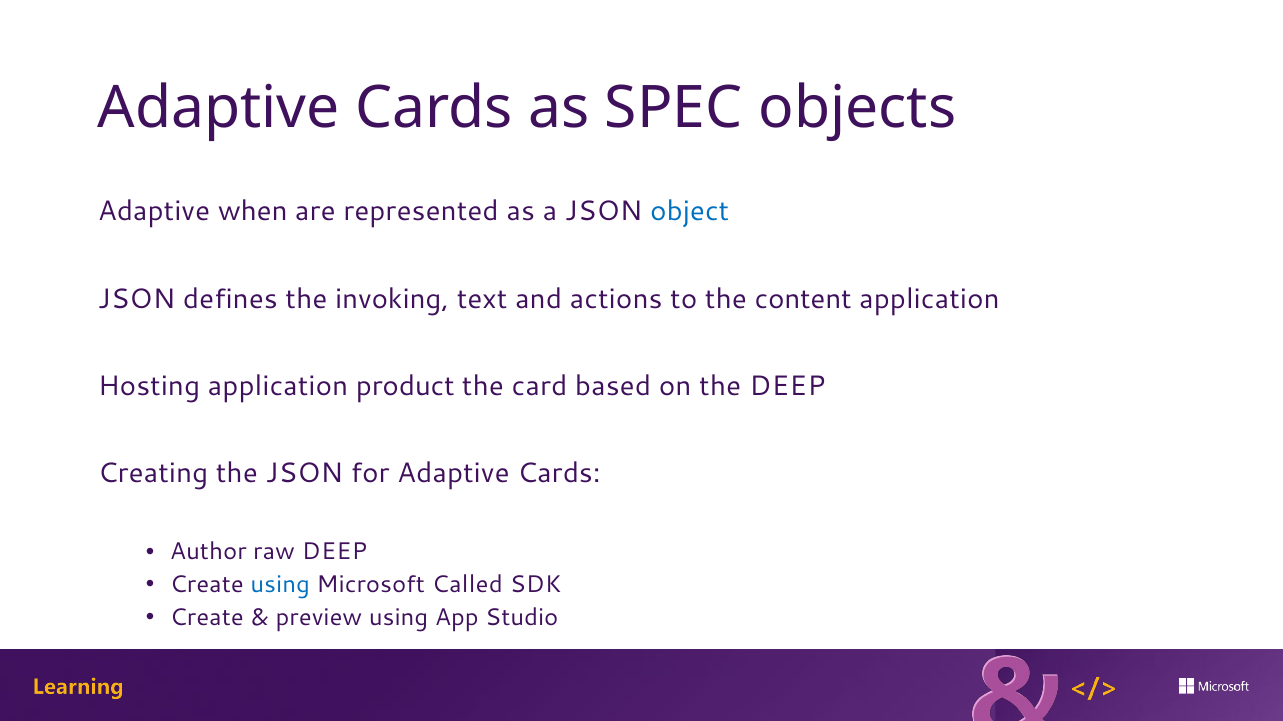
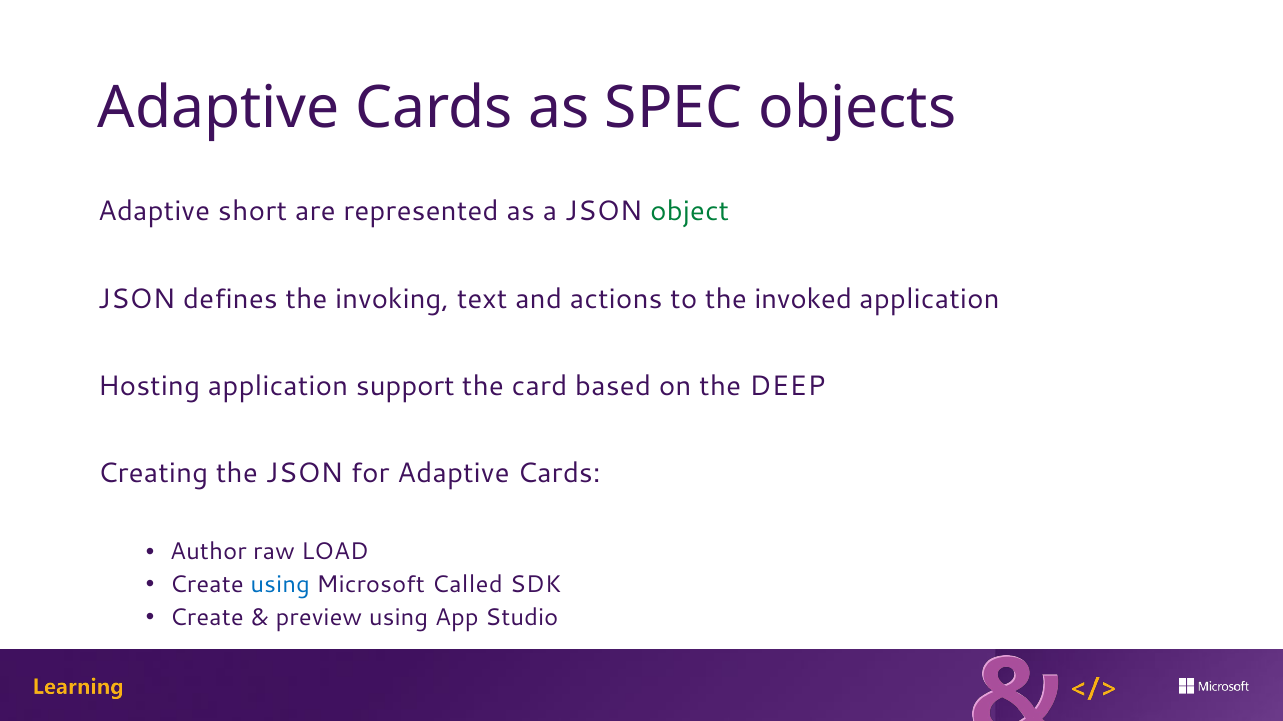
when: when -> short (253, 212)
object colour: blue -> green (690, 212)
content: content -> invoked (803, 299)
product: product -> support (405, 387)
raw DEEP: DEEP -> LOAD (335, 553)
